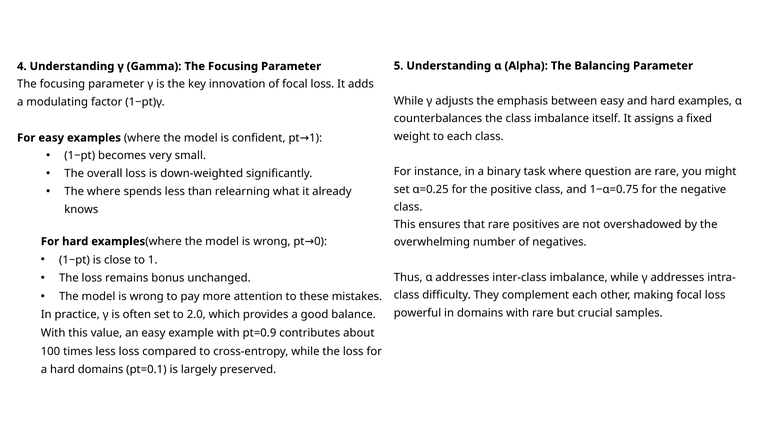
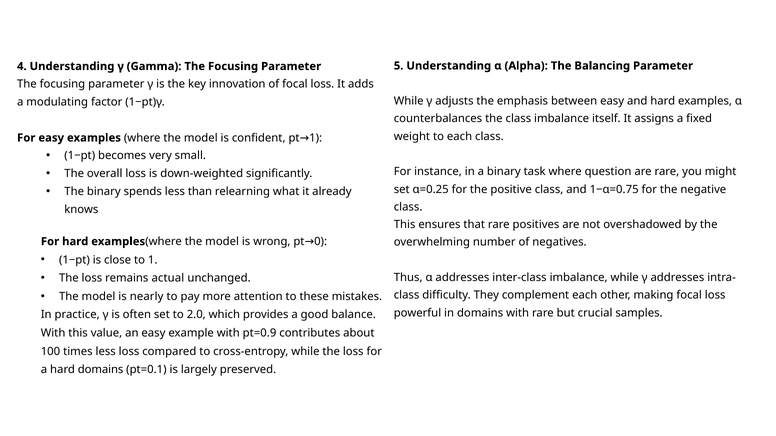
The where: where -> binary (104, 192)
bonus: bonus -> actual (168, 278)
wrong: wrong -> nearly (147, 297)
